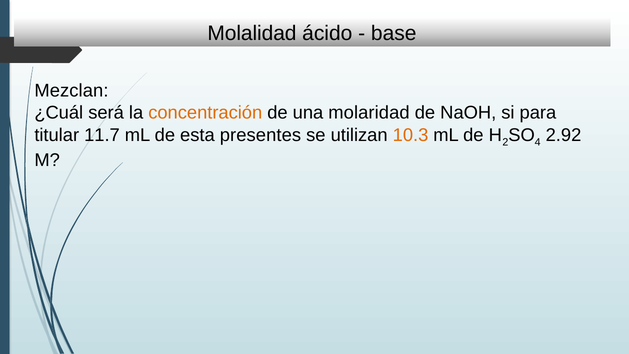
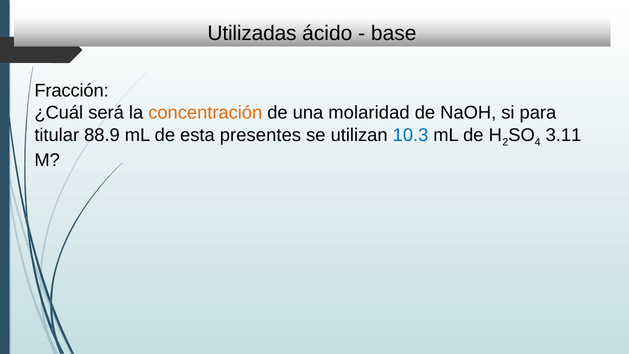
Molalidad: Molalidad -> Utilizadas (252, 33)
Mezclan: Mezclan -> Fracción (72, 91)
11.7: 11.7 -> 88.9 (102, 135)
10.3 colour: orange -> blue (411, 135)
2.92: 2.92 -> 3.11 (564, 135)
